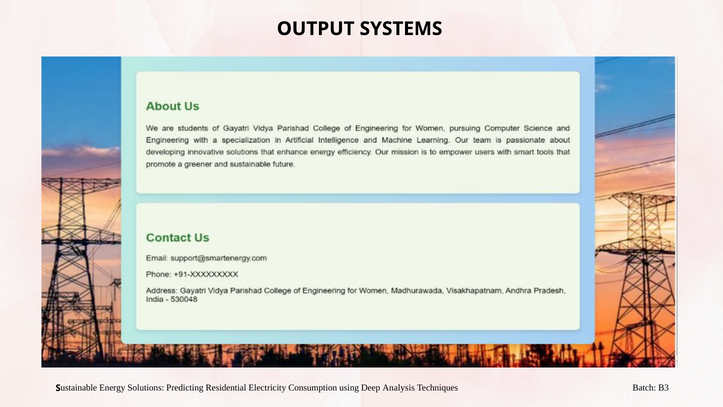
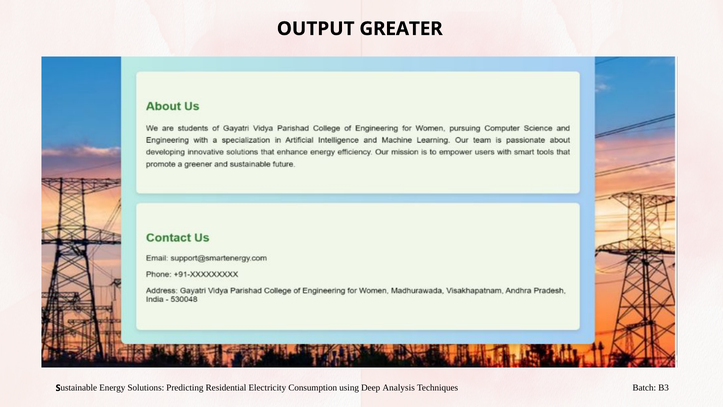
SYSTEMS: SYSTEMS -> GREATER (401, 29)
